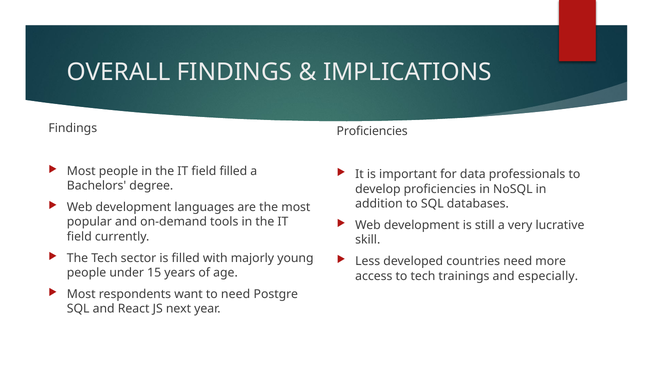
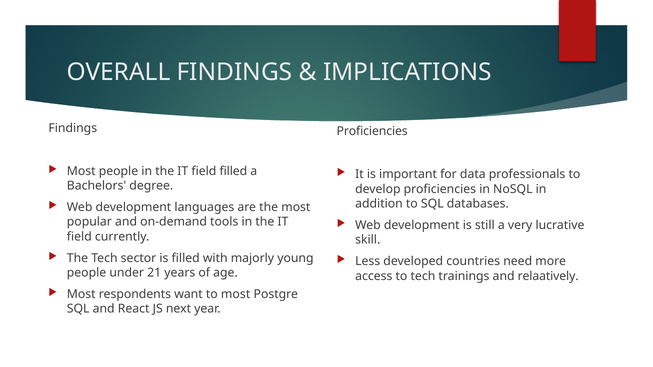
15: 15 -> 21 (154, 273)
especially: especially -> relaatively (548, 276)
to need: need -> most (236, 294)
